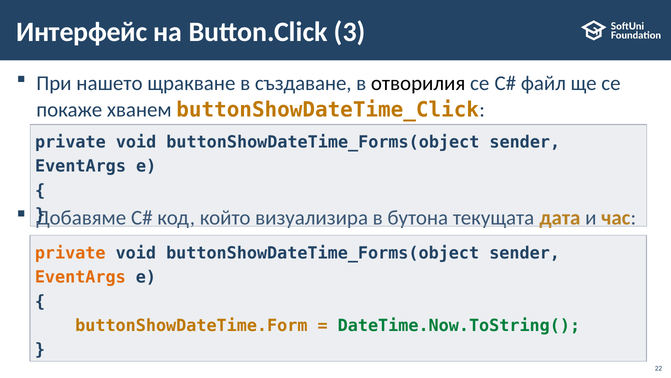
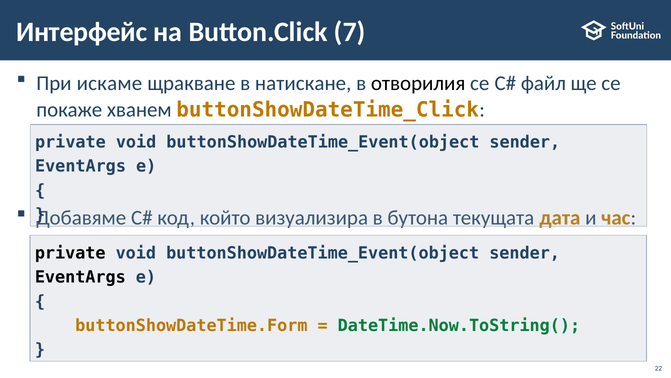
3: 3 -> 7 (350, 32)
нашето: нашето -> искаме (109, 83)
създаване: създаване -> натискане (303, 83)
buttonShowDateTime_Forms(object: buttonShowDateTime_Forms(object -> buttonShowDateTime_Event(object (323, 142)
private colour: orange -> black (70, 253)
buttonShowDateTime_Forms(object: buttonShowDateTime_Forms(object -> buttonShowDateTime_Event(object (323, 253)
EventArgs colour: orange -> black (80, 277)
